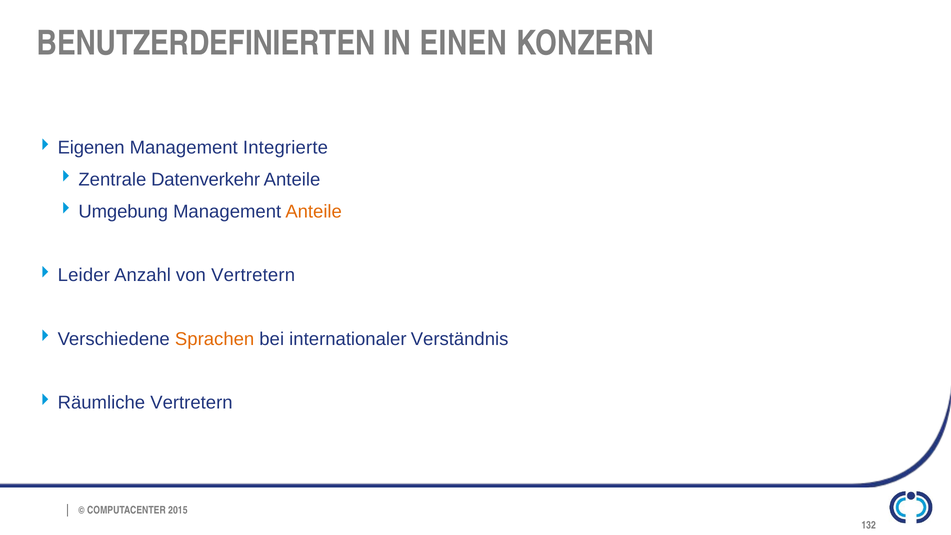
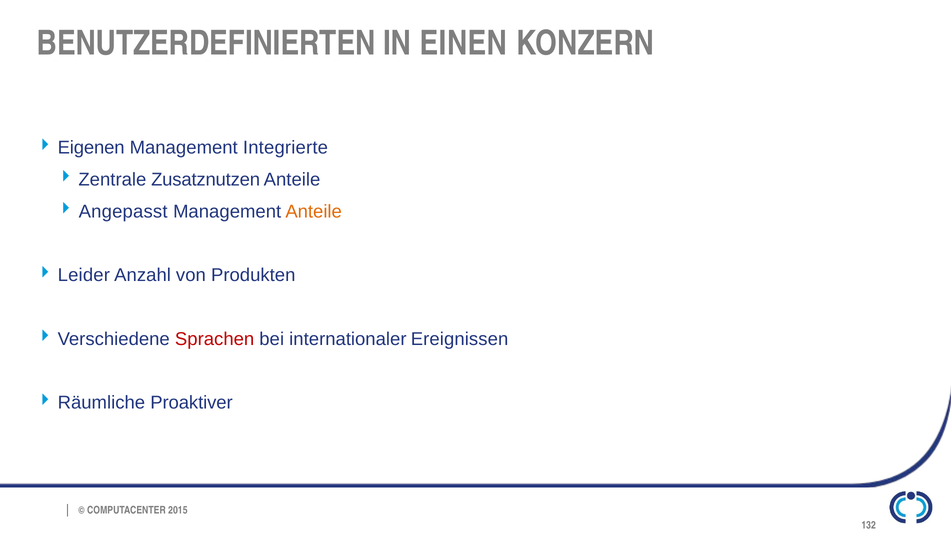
Datenverkehr: Datenverkehr -> Zusatznutzen (206, 180)
Umgebung: Umgebung -> Angepasst (123, 211)
von Vertretern: Vertretern -> Produkten (253, 275)
Sprachen colour: orange -> red (215, 339)
Verständnis: Verständnis -> Ereignissen (460, 339)
Räumliche Vertretern: Vertretern -> Proaktiver (192, 403)
